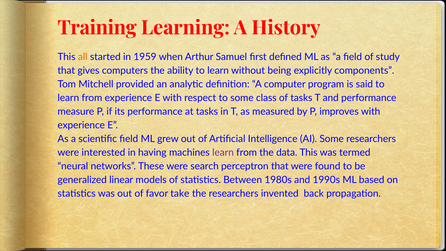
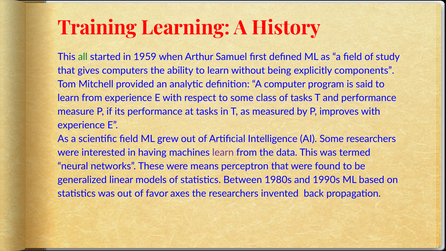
all colour: orange -> green (83, 57)
search: search -> means (205, 166)
take: take -> axes (180, 193)
